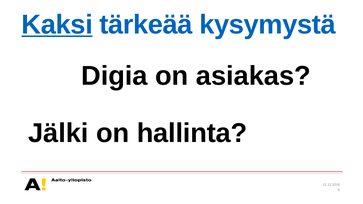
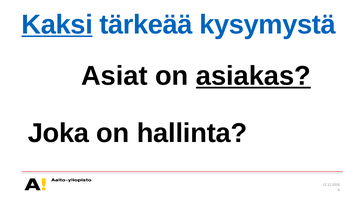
Digia: Digia -> Asiat (114, 76)
asiakas underline: none -> present (253, 76)
Jälki: Jälki -> Joka (58, 133)
